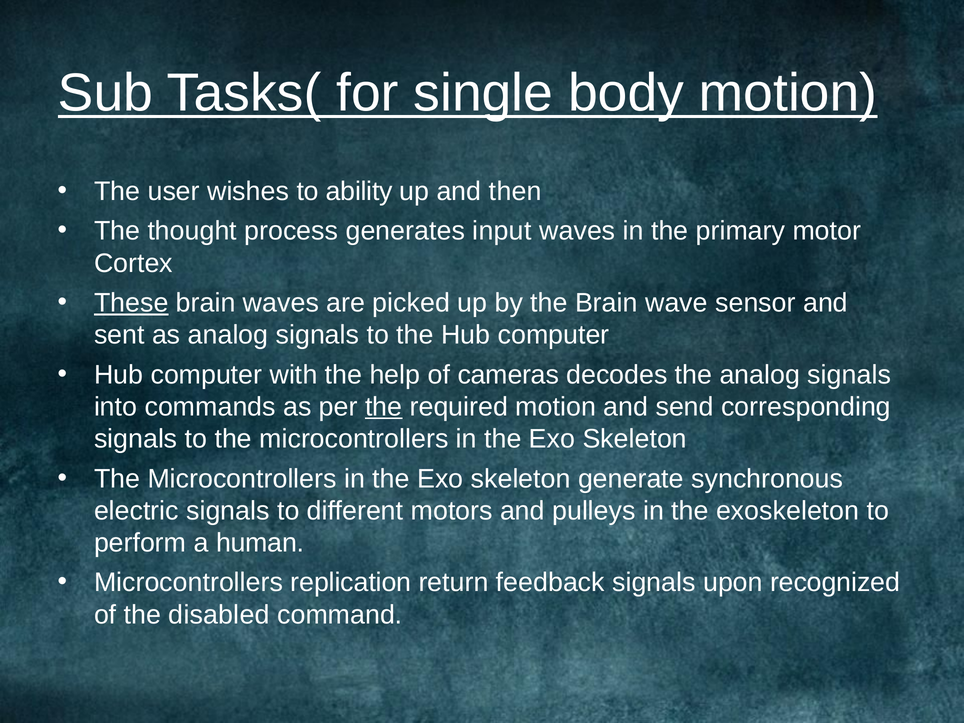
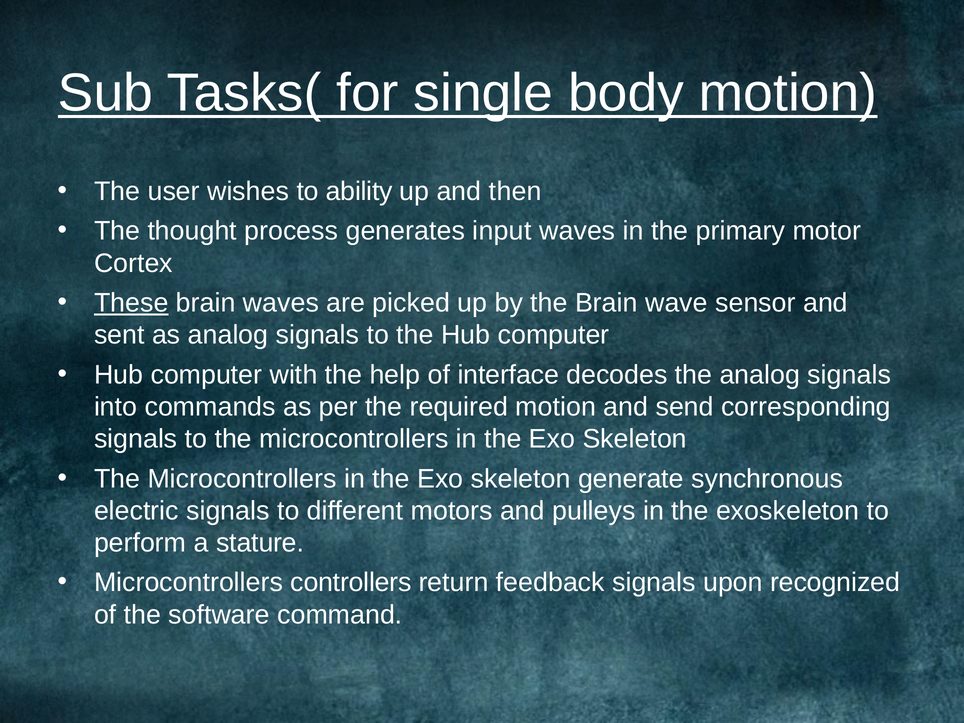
cameras: cameras -> interface (508, 375)
the underline: present -> none (384, 407)
human: human -> stature (260, 543)
replication: replication -> controllers (351, 583)
disabled: disabled -> software (219, 615)
